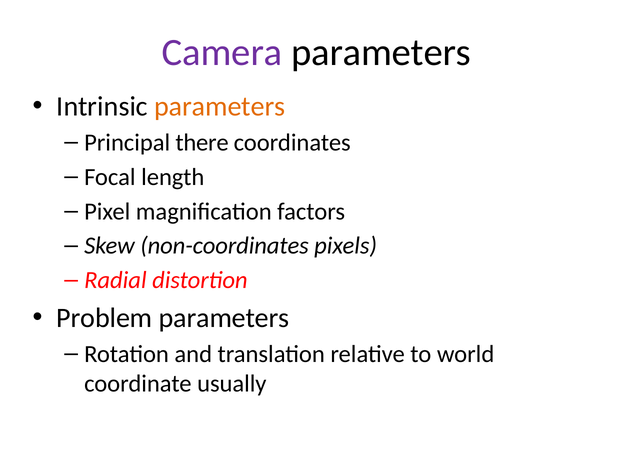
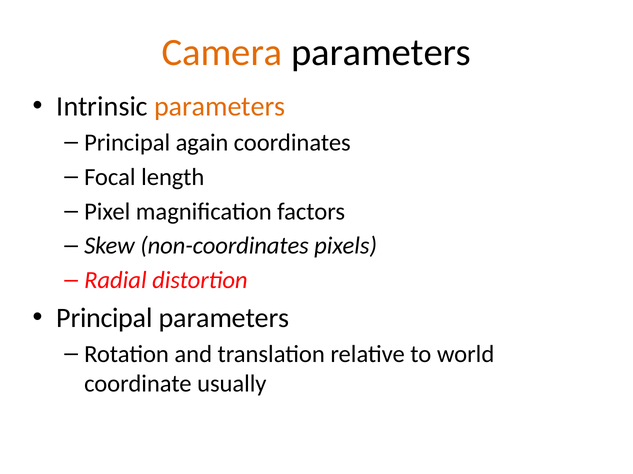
Camera colour: purple -> orange (222, 53)
there: there -> again (202, 143)
Problem: Problem -> Principal (104, 318)
